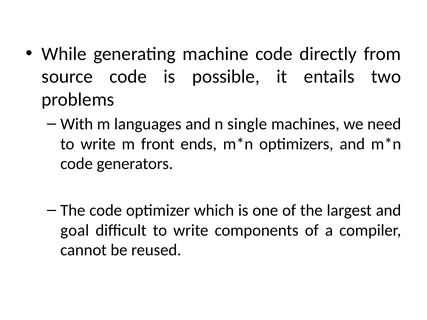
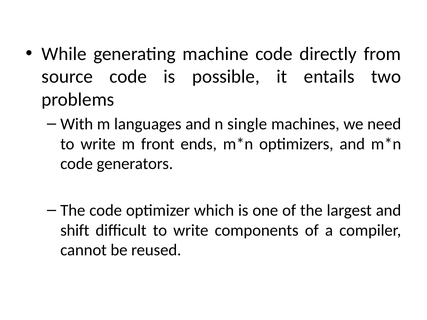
goal: goal -> shift (75, 230)
